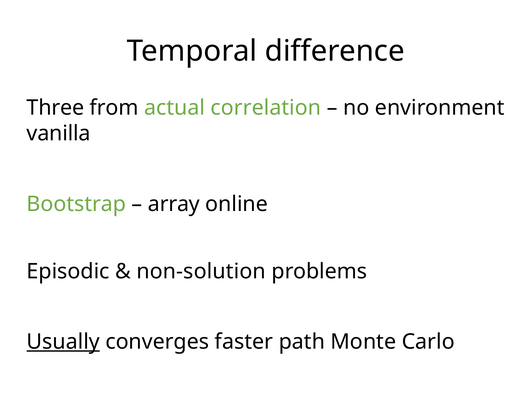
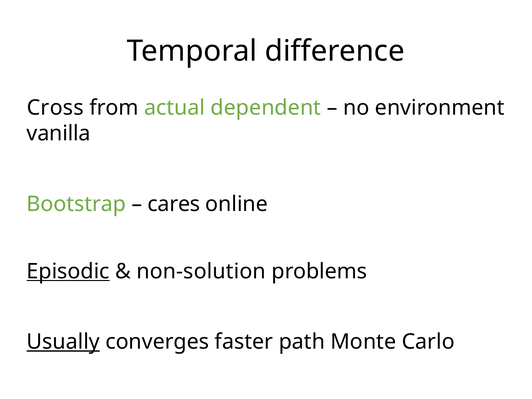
Three: Three -> Cross (55, 108)
correlation: correlation -> dependent (266, 108)
array: array -> cares (174, 204)
Episodic underline: none -> present (68, 271)
